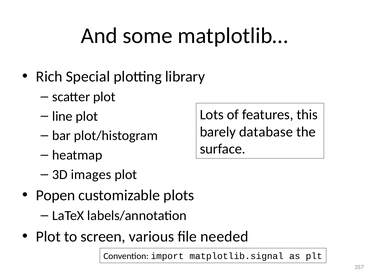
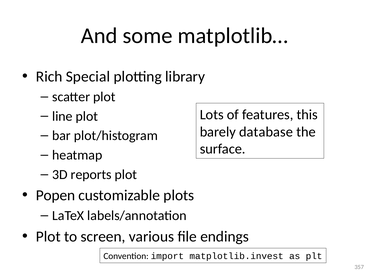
images: images -> reports (91, 175)
needed: needed -> endings (225, 237)
matplotlib.signal: matplotlib.signal -> matplotlib.invest (237, 257)
